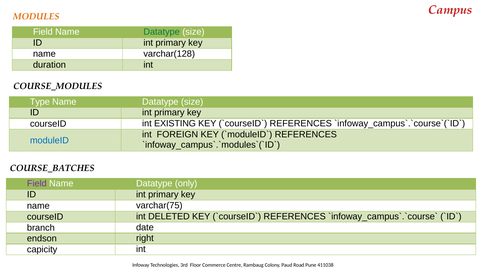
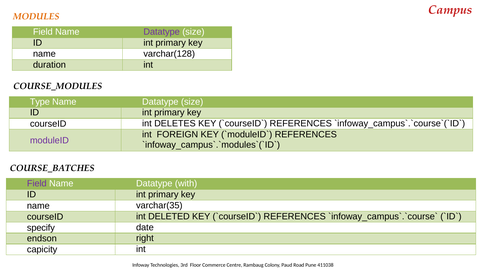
Datatype colour: green -> purple (162, 32)
EXISTING: EXISTING -> DELETES (175, 124)
moduleID colour: blue -> purple (49, 140)
only: only -> with (186, 184)
varchar(75: varchar(75 -> varchar(35 (159, 205)
branch: branch -> specify (41, 228)
